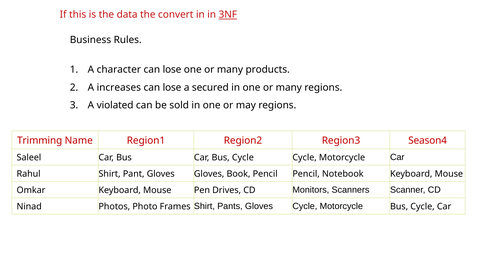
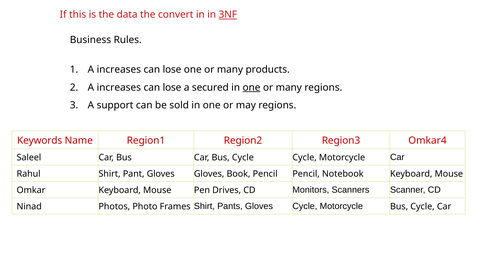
character: character -> increases (119, 70)
one underline: none -> present (252, 88)
violated: violated -> support (115, 105)
Trimming: Trimming -> Keywords (40, 141)
Season4: Season4 -> Omkar4 (427, 141)
